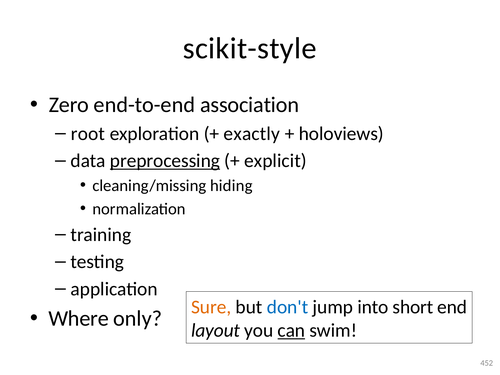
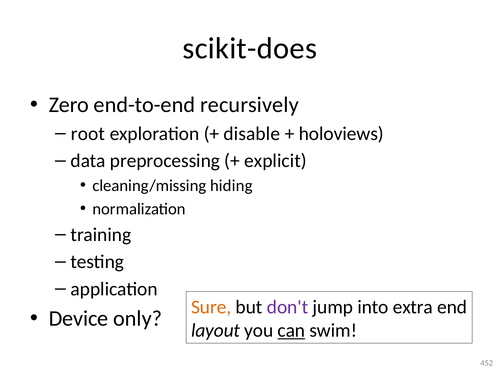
scikit-style: scikit-style -> scikit-does (250, 48)
association: association -> recursively (249, 105)
exactly: exactly -> disable (252, 134)
preprocessing underline: present -> none (165, 161)
don't colour: blue -> purple (288, 307)
short: short -> extra (413, 307)
Where: Where -> Device (79, 319)
